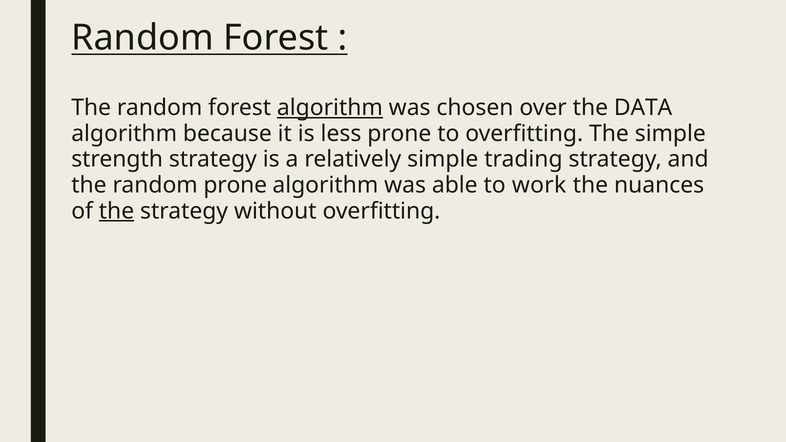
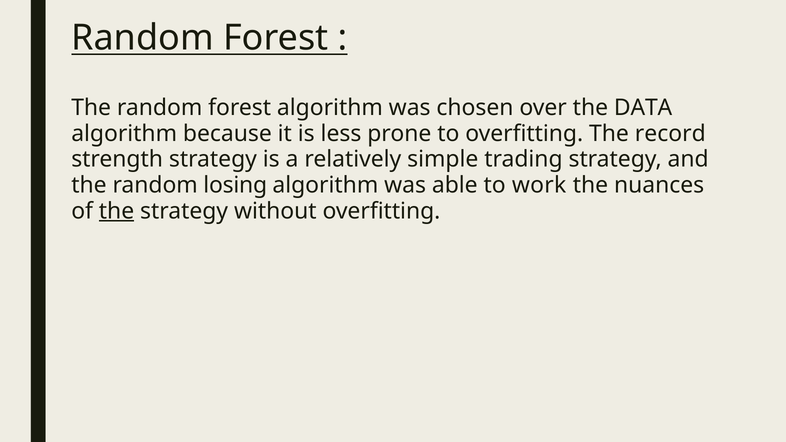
algorithm underline: present -> none (330, 108)
The simple: simple -> record (670, 134)
random prone: prone -> losing (235, 185)
